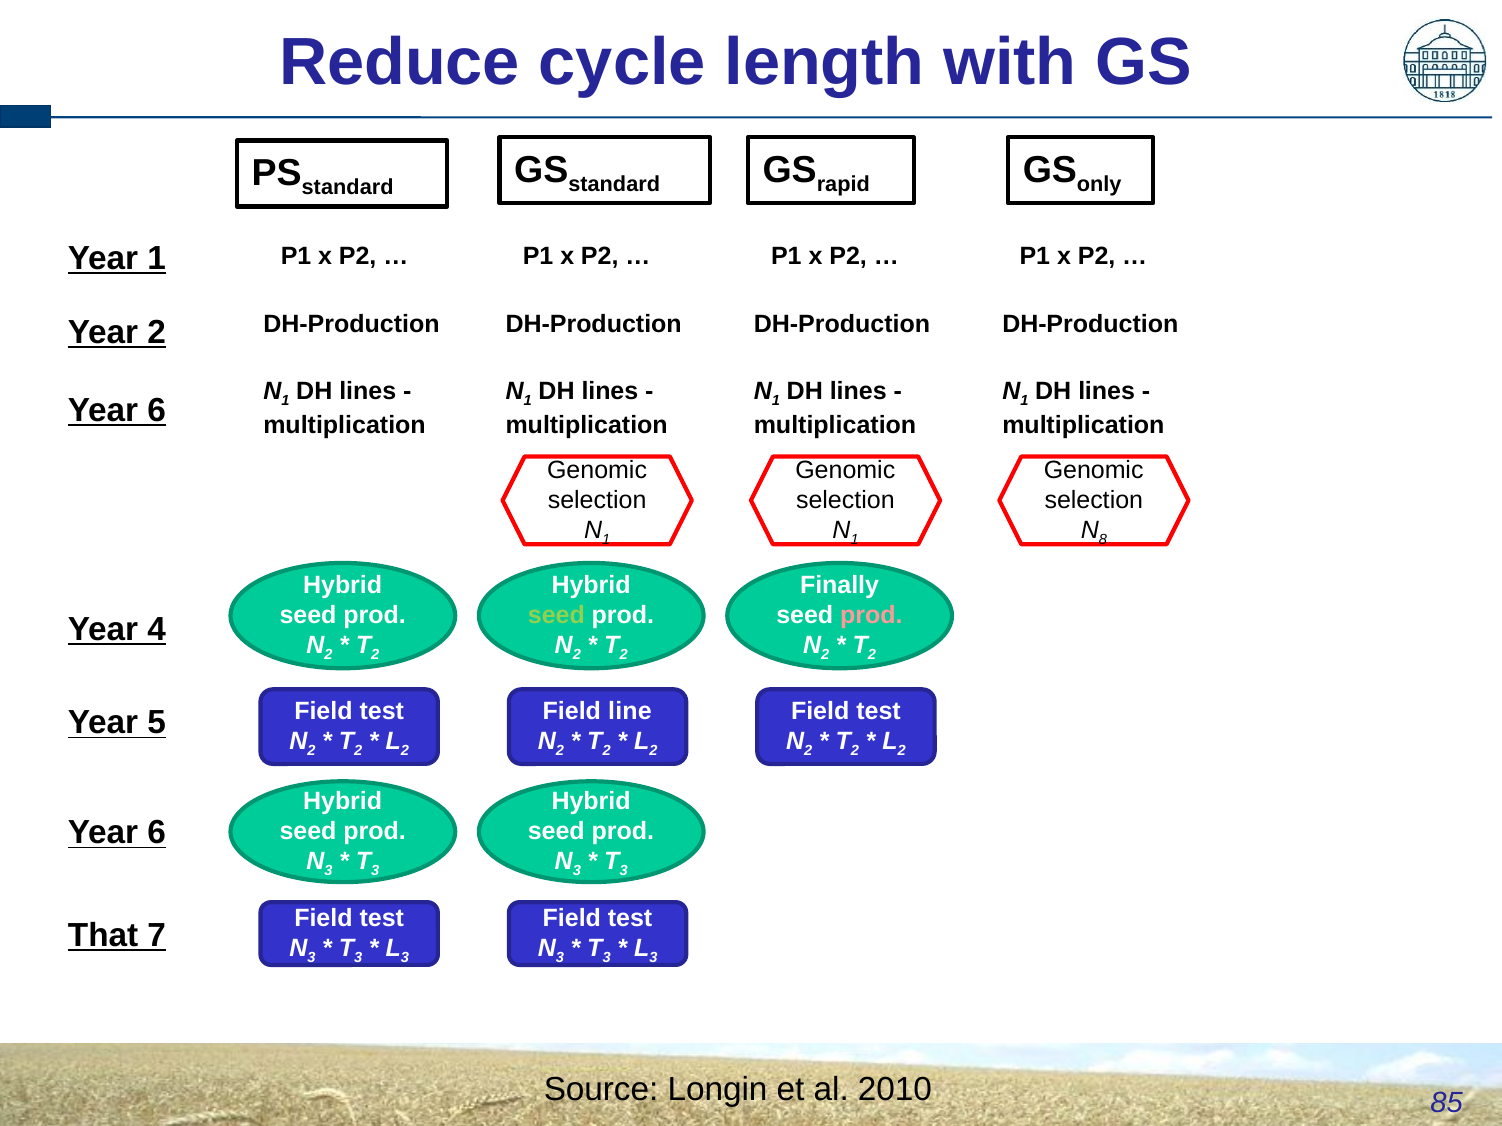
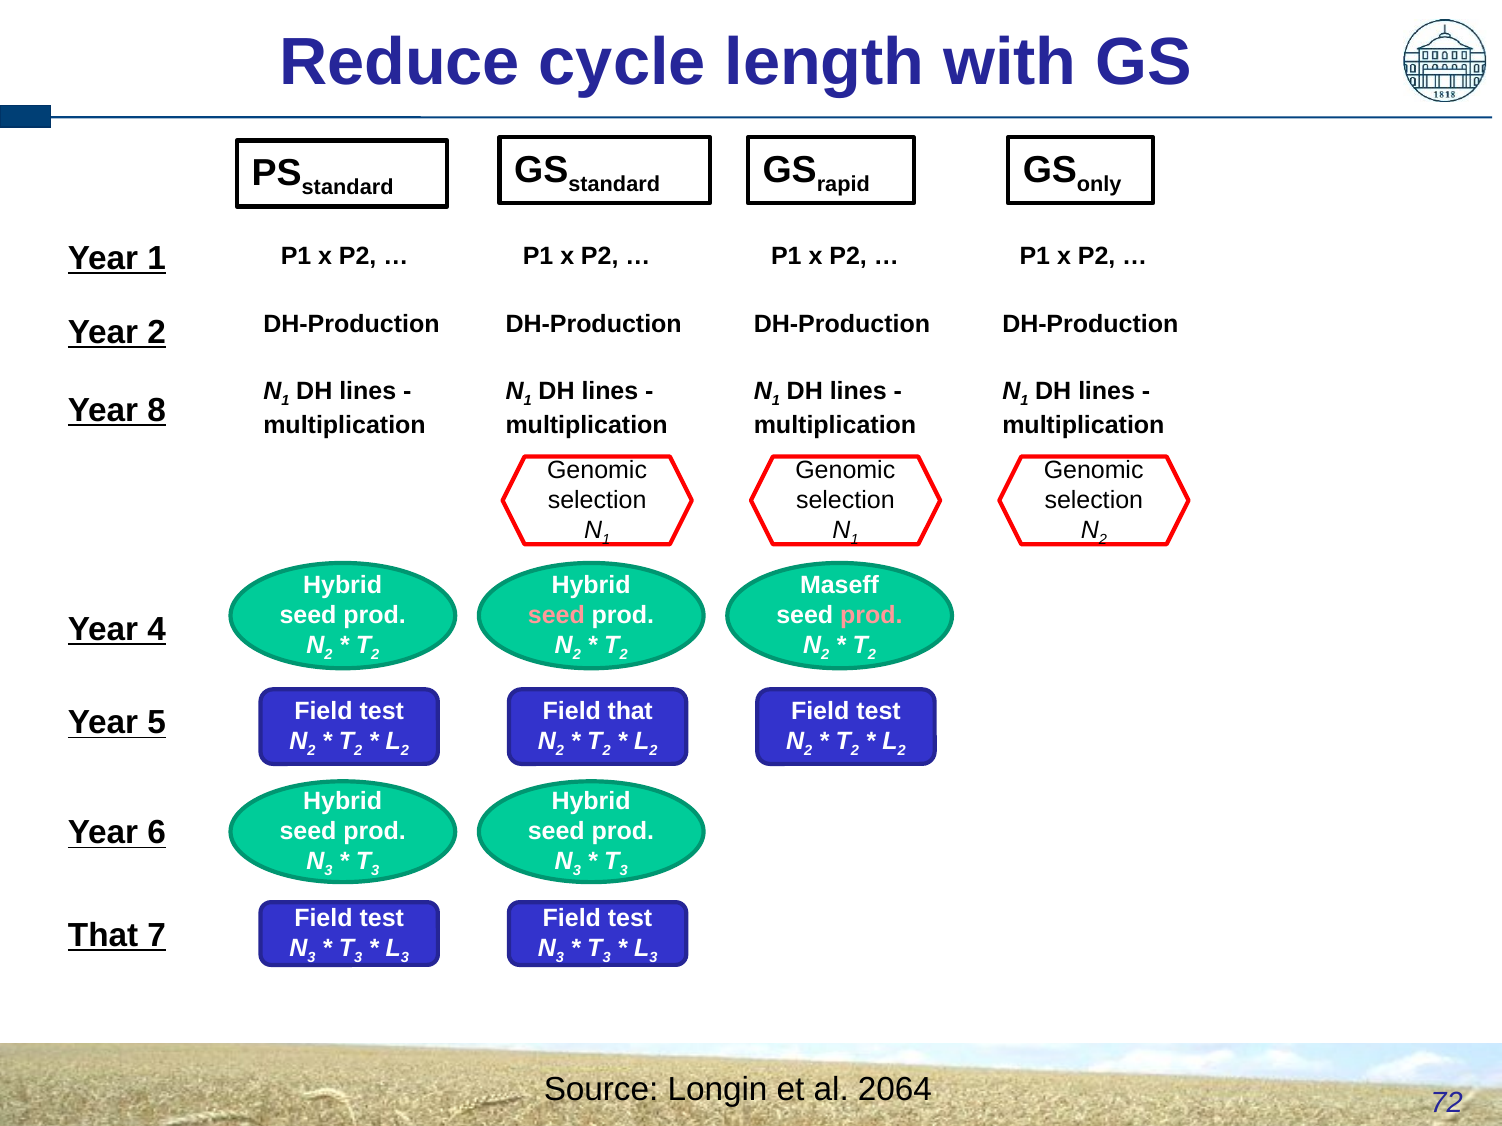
6: 6 -> 8 (157, 411)
8: 8 -> 2 (1103, 540)
Finally: Finally -> Maseff (840, 586)
seed colour: light green -> pink (556, 616)
Field line: line -> that (630, 712)
2010: 2010 -> 2064 (895, 1090)
85: 85 -> 72 (1447, 1103)
